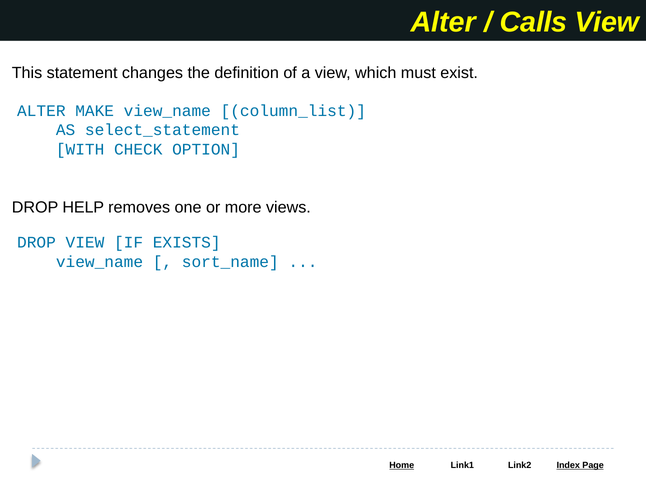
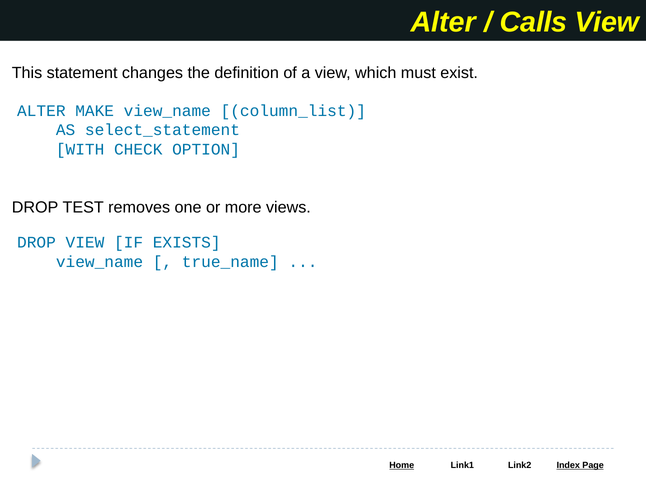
HELP: HELP -> TEST (83, 208)
sort_name: sort_name -> true_name (230, 262)
